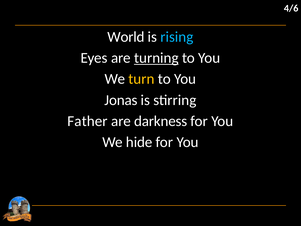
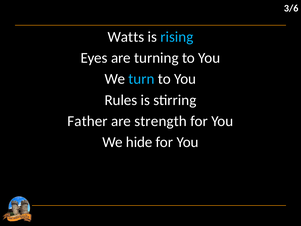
4/6: 4/6 -> 3/6 (291, 8)
World: World -> Watts (126, 37)
turning underline: present -> none (156, 58)
turn colour: yellow -> light blue (141, 79)
Jonas: Jonas -> Rules (121, 100)
darkness: darkness -> strength (161, 121)
